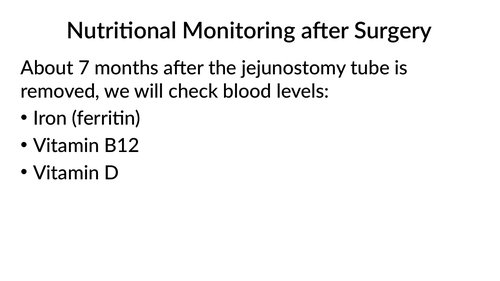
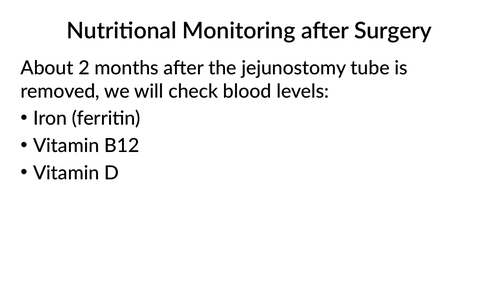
7: 7 -> 2 (84, 68)
